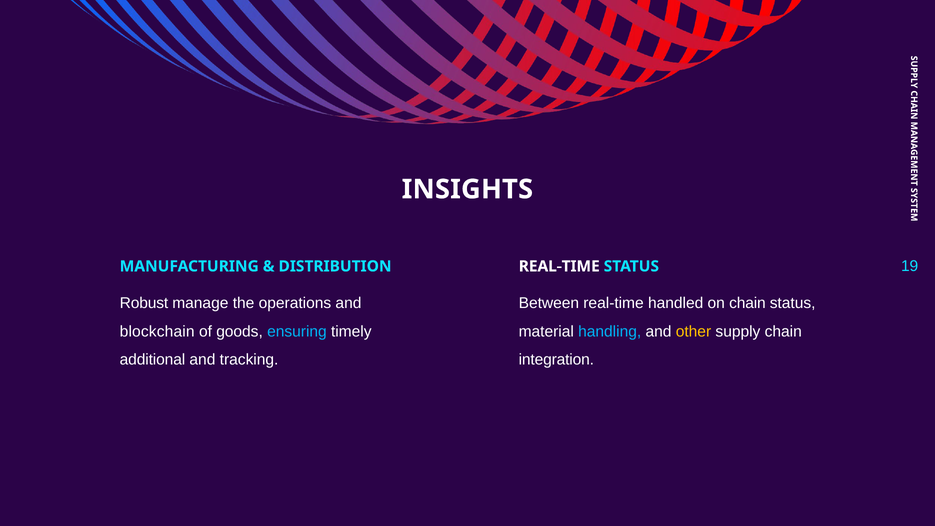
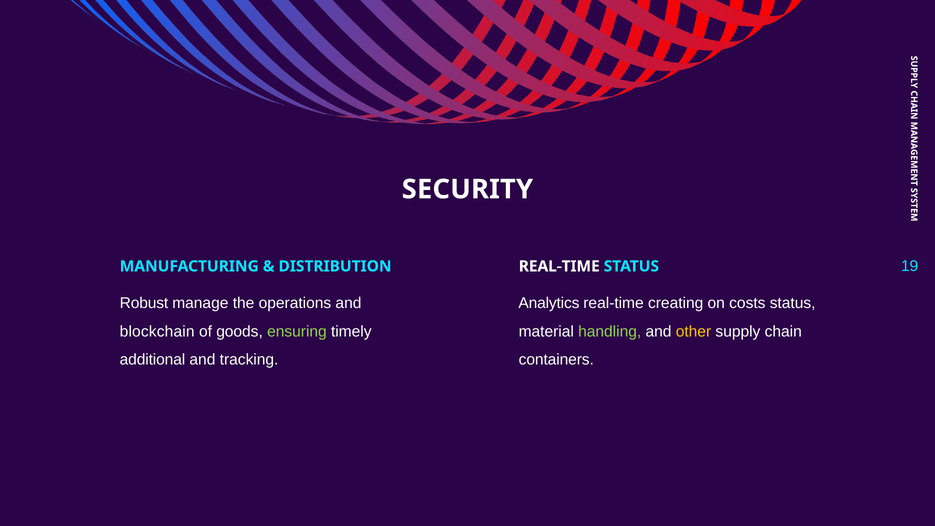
INSIGHTS: INSIGHTS -> SECURITY (467, 189)
Between: Between -> Analytics (549, 303)
handled: handled -> creating (676, 303)
on chain: chain -> costs (747, 303)
ensuring colour: light blue -> light green (297, 331)
handling colour: light blue -> light green (610, 331)
integration: integration -> containers (556, 359)
